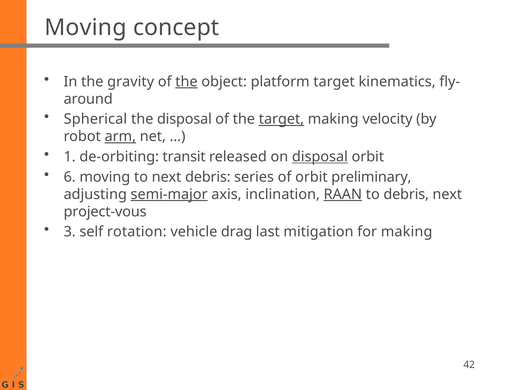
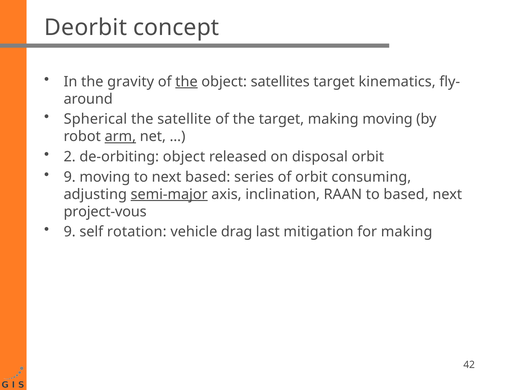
Moving: Moving -> Deorbit (86, 28)
platform: platform -> satellites (280, 81)
the disposal: disposal -> satellite (184, 119)
target underline: present -> none (281, 119)
making velocity: velocity -> moving (388, 119)
1: 1 -> 2 (70, 156)
de-orbiting transit: transit -> object (184, 156)
disposal underline: present -> none (320, 156)
6: 6 -> 9 (70, 177)
next debris: debris -> based (208, 177)
preliminary: preliminary -> consuming (371, 177)
RAAN underline: present -> none (343, 194)
to debris: debris -> based (406, 194)
3: 3 -> 9 (70, 231)
